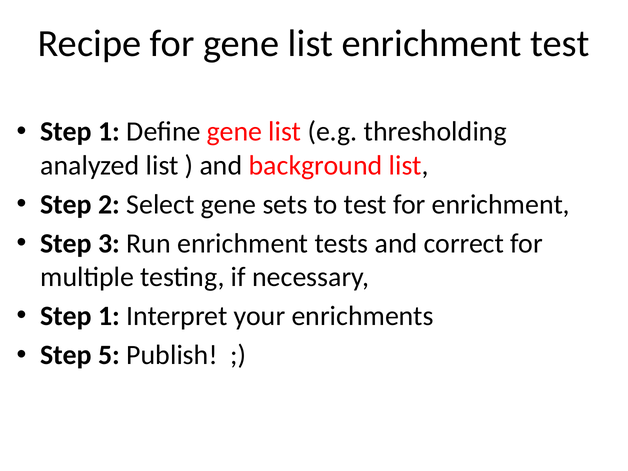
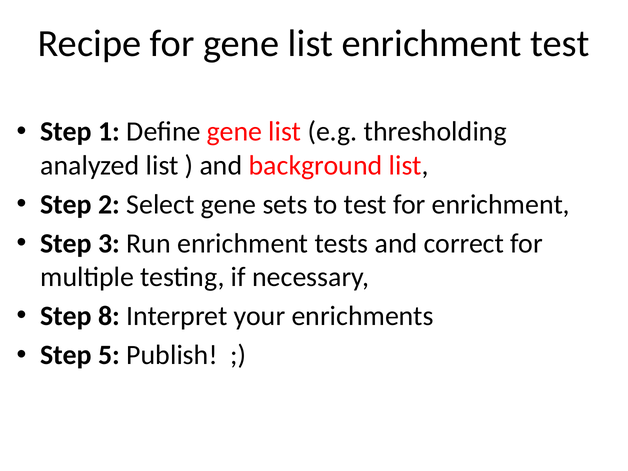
1: 1 -> 8 (109, 316)
